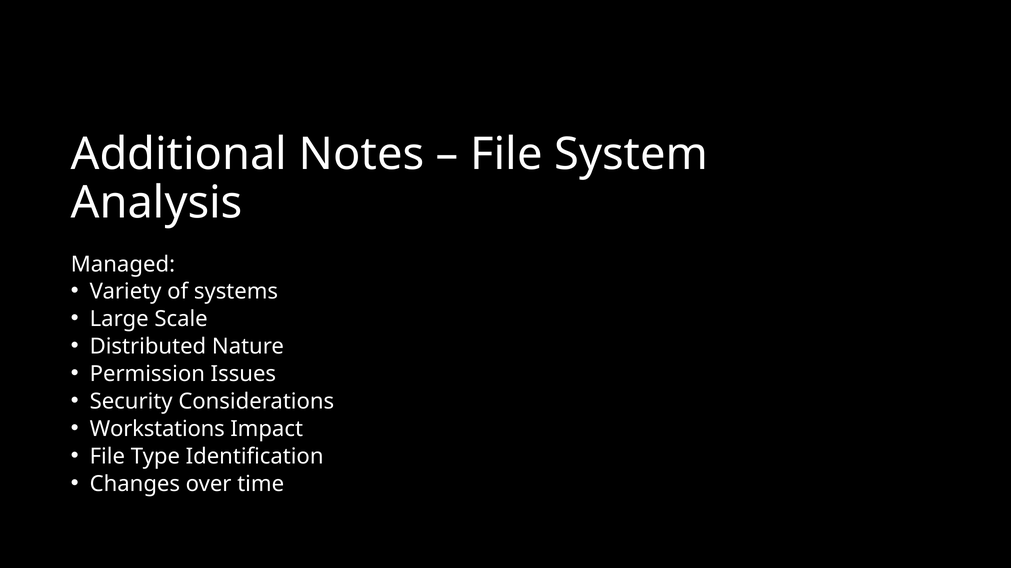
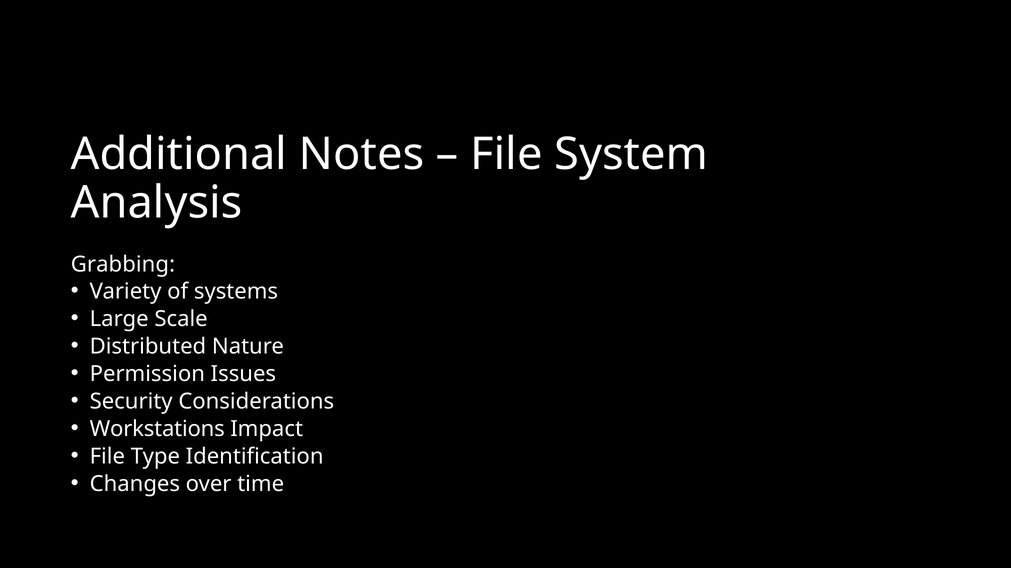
Managed: Managed -> Grabbing (123, 265)
